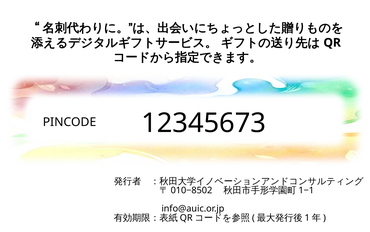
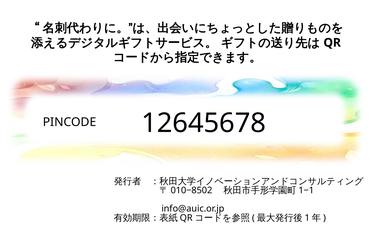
12345673: 12345673 -> 12645678 (204, 123)
